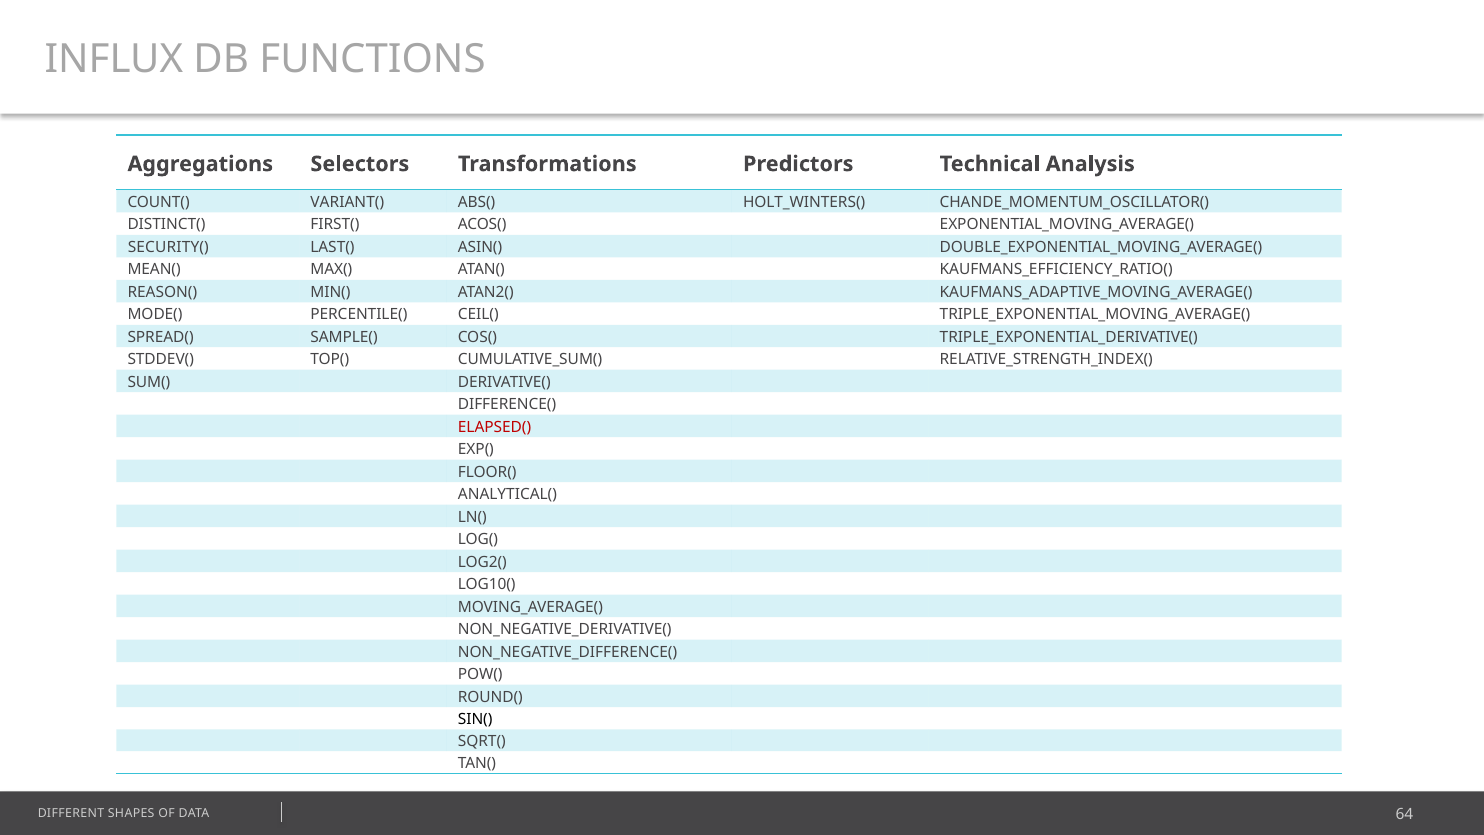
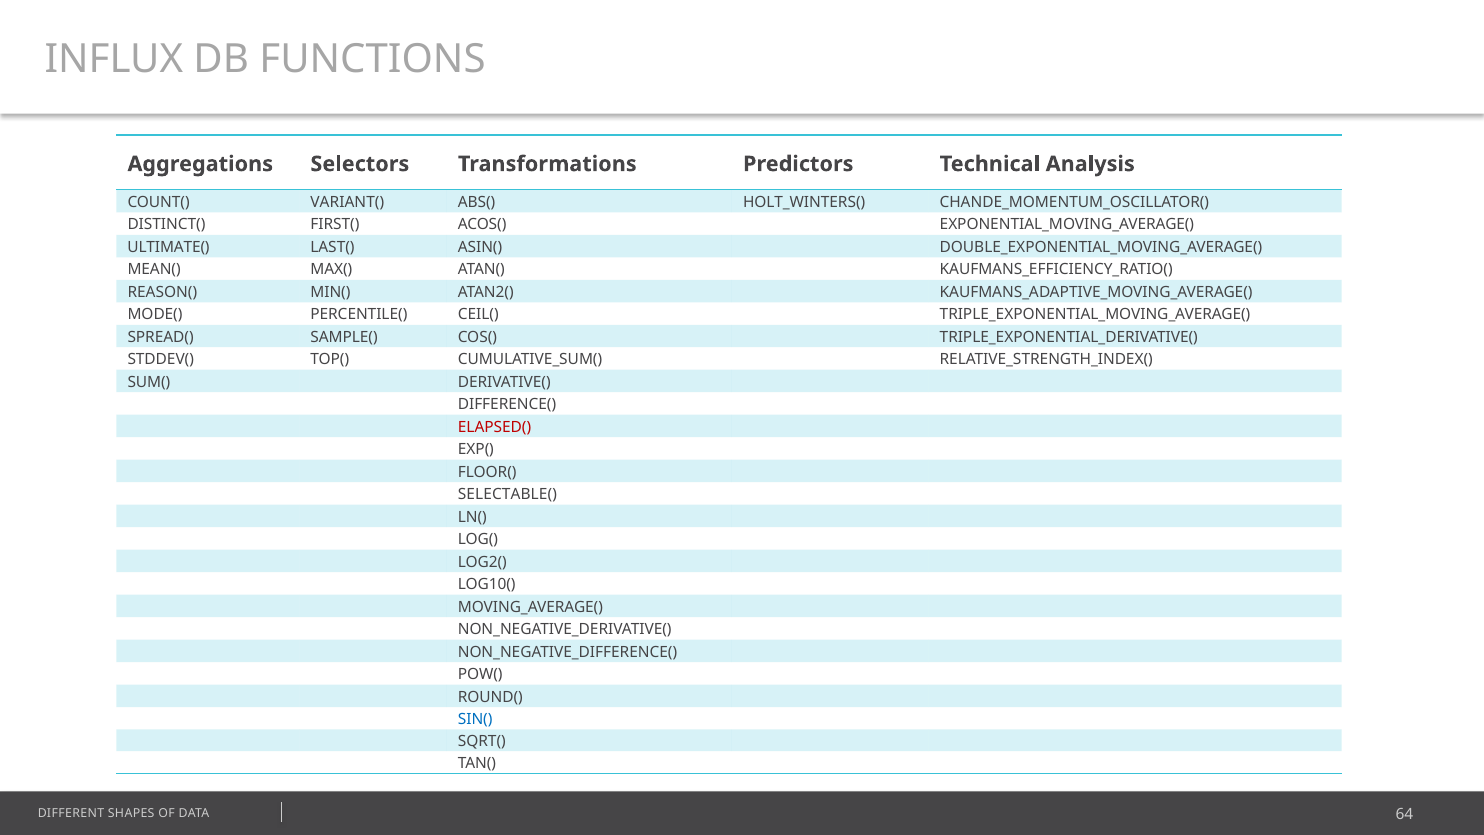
SECURITY(: SECURITY( -> ULTIMATE( (169, 247)
ANALYTICAL(: ANALYTICAL( -> SELECTABLE( (507, 494)
SIN( colour: black -> blue (475, 719)
